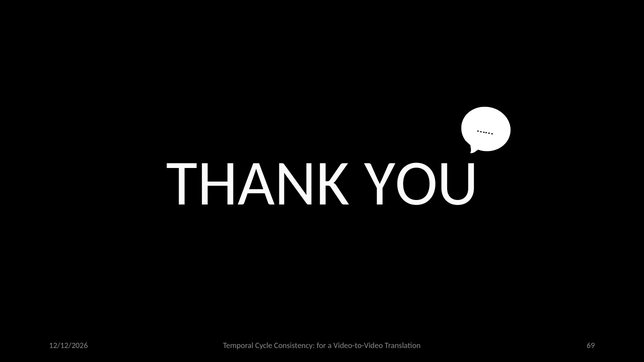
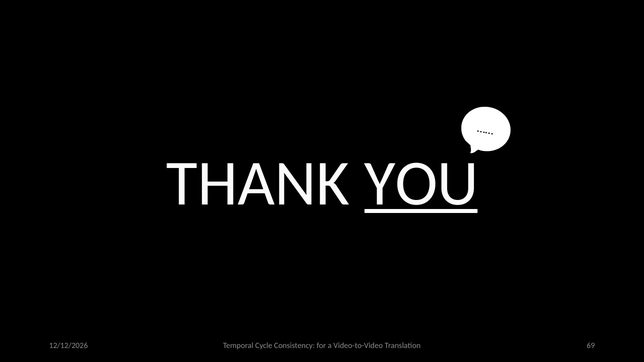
YOU underline: none -> present (421, 184)
